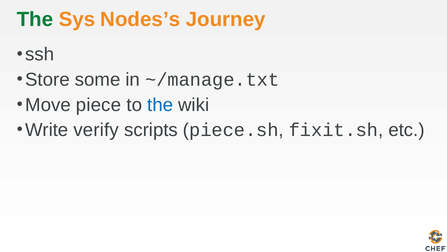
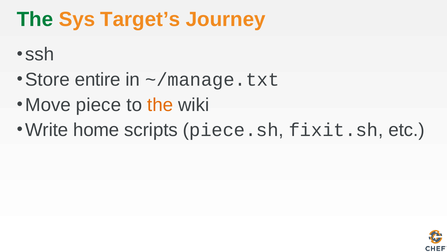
Nodes’s: Nodes’s -> Target’s (140, 19)
some: some -> entire (98, 80)
the colour: blue -> orange (160, 105)
verify: verify -> home (96, 130)
